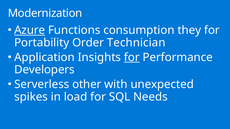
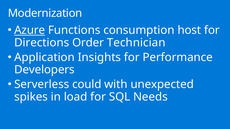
they: they -> host (189, 30)
Portability: Portability -> Directions (42, 43)
for underline: present -> none (132, 57)
other: other -> could (87, 85)
